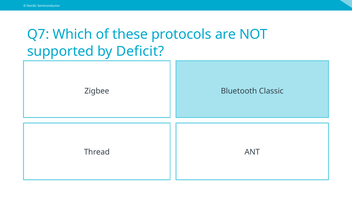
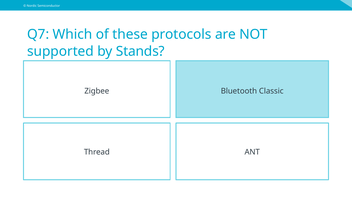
Deficit: Deficit -> Stands (140, 51)
